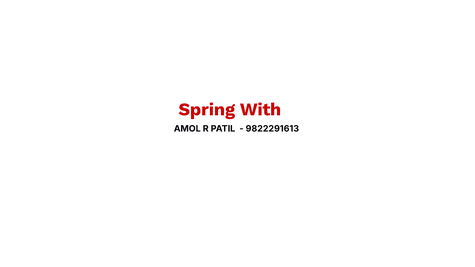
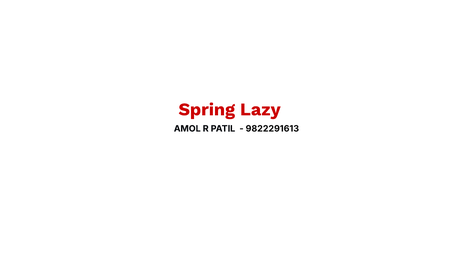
With: With -> Lazy (260, 110)
